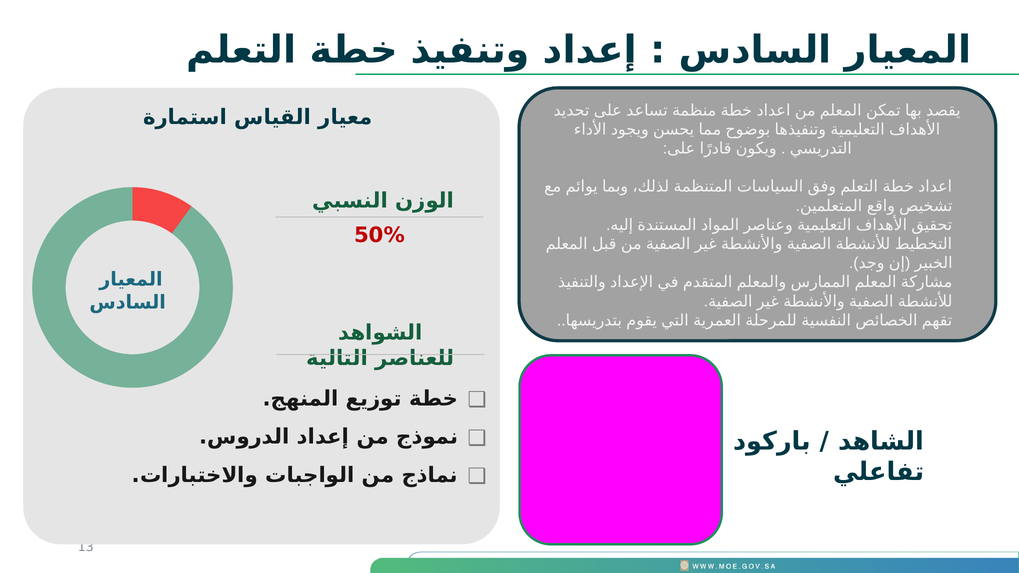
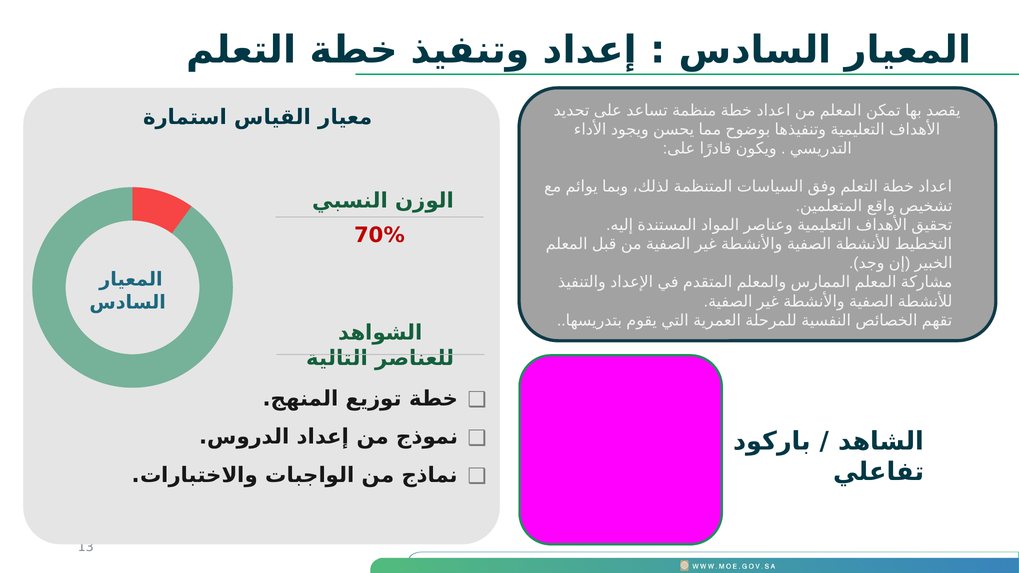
50%: 50% -> 70% (380, 235)
